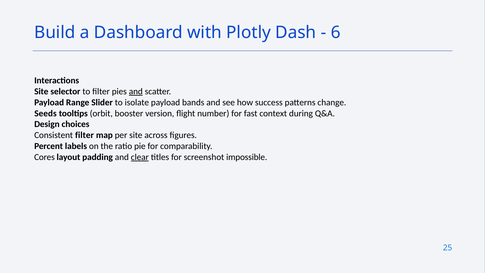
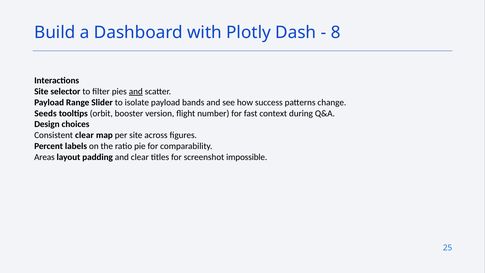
6: 6 -> 8 (336, 32)
Consistent filter: filter -> clear (84, 135)
Cores: Cores -> Areas (44, 157)
clear underline: present -> none (140, 157)
